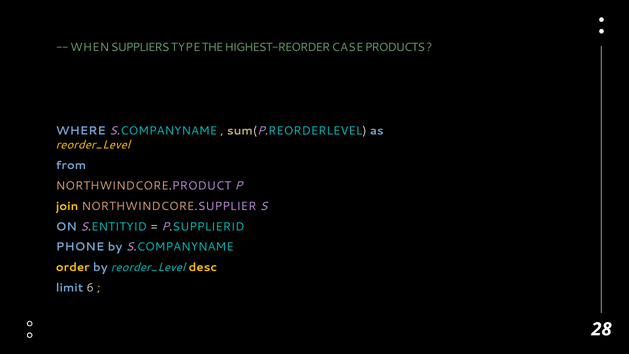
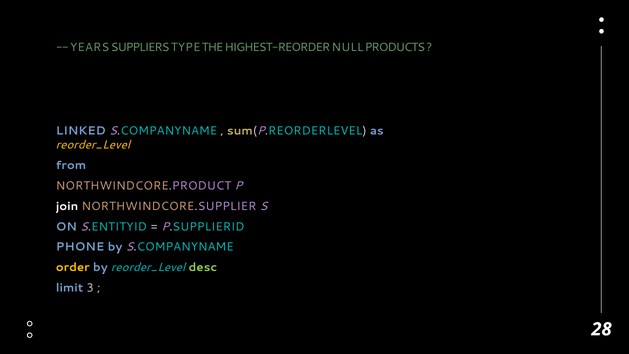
WHEN: WHEN -> YEARS (90, 47)
CASE: CASE -> NULL (348, 47)
WHERE: WHERE -> LINKED (81, 131)
join colour: yellow -> white (67, 206)
desc colour: yellow -> light green (203, 267)
6: 6 -> 3 (90, 288)
